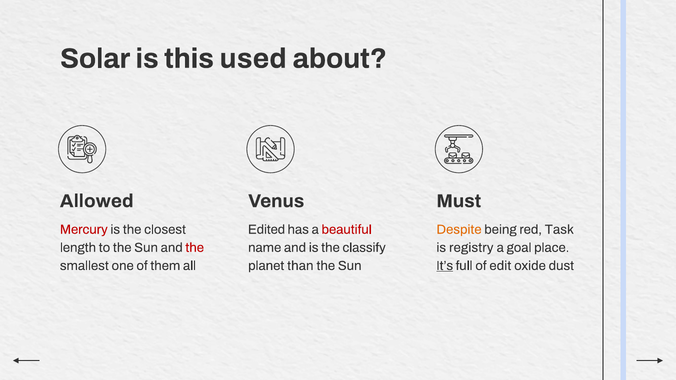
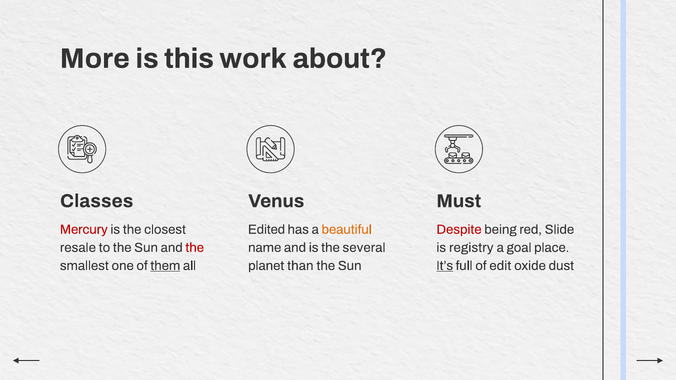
Solar: Solar -> More (95, 59)
used: used -> work (253, 59)
Allowed: Allowed -> Classes (97, 201)
beautiful colour: red -> orange (347, 230)
Despite colour: orange -> red (459, 230)
Task: Task -> Slide (559, 230)
length: length -> resale (78, 248)
classify: classify -> several (364, 248)
them underline: none -> present (165, 266)
